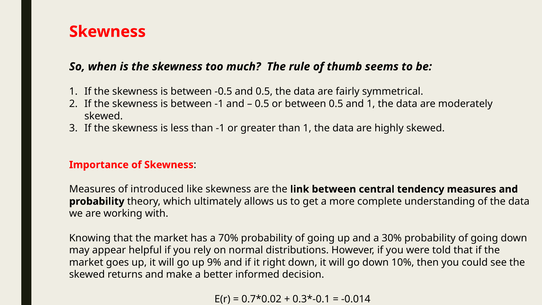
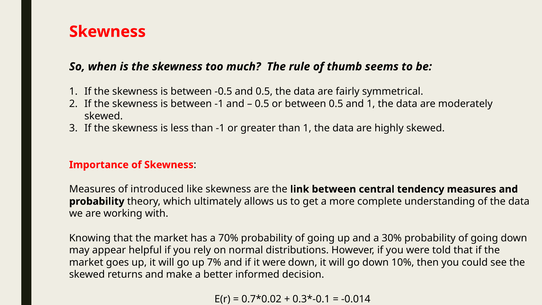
9%: 9% -> 7% (214, 262)
it right: right -> were (274, 262)
